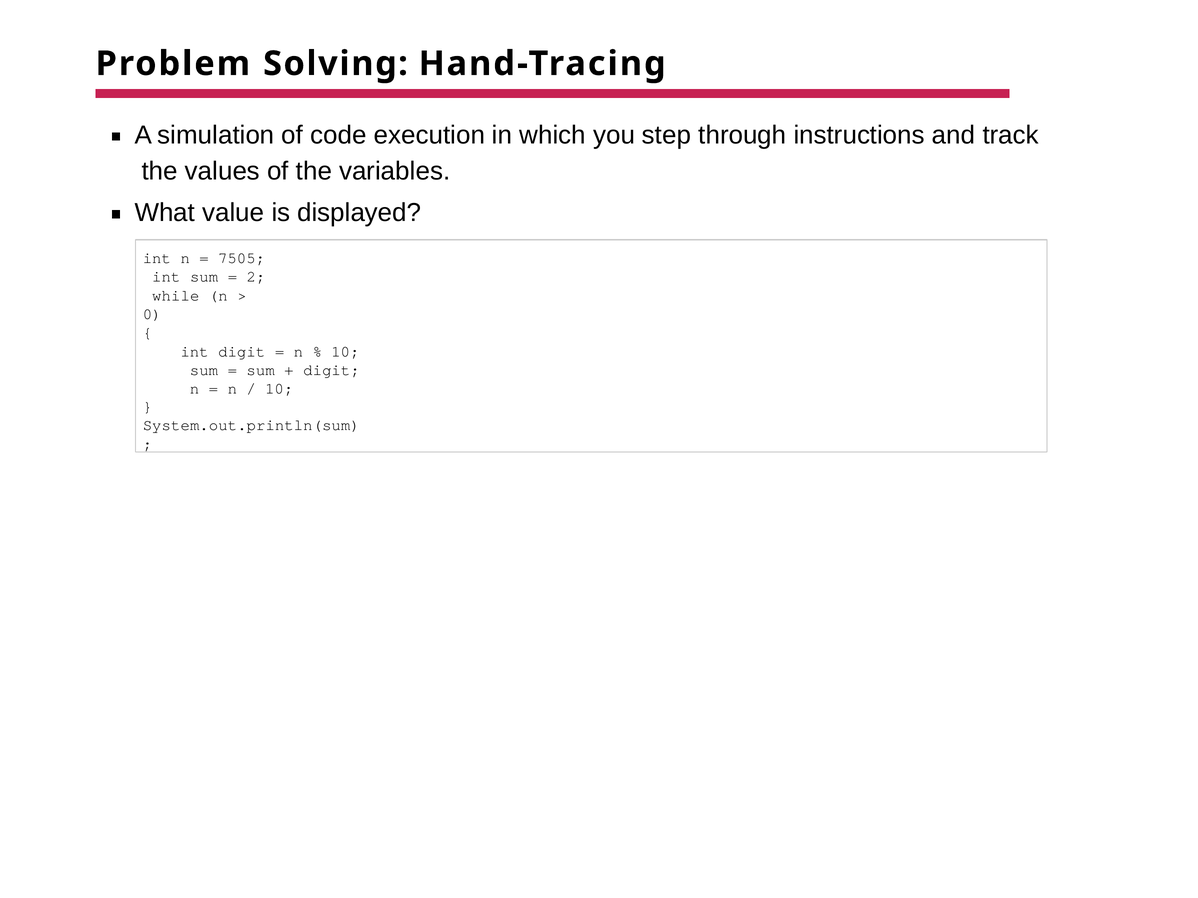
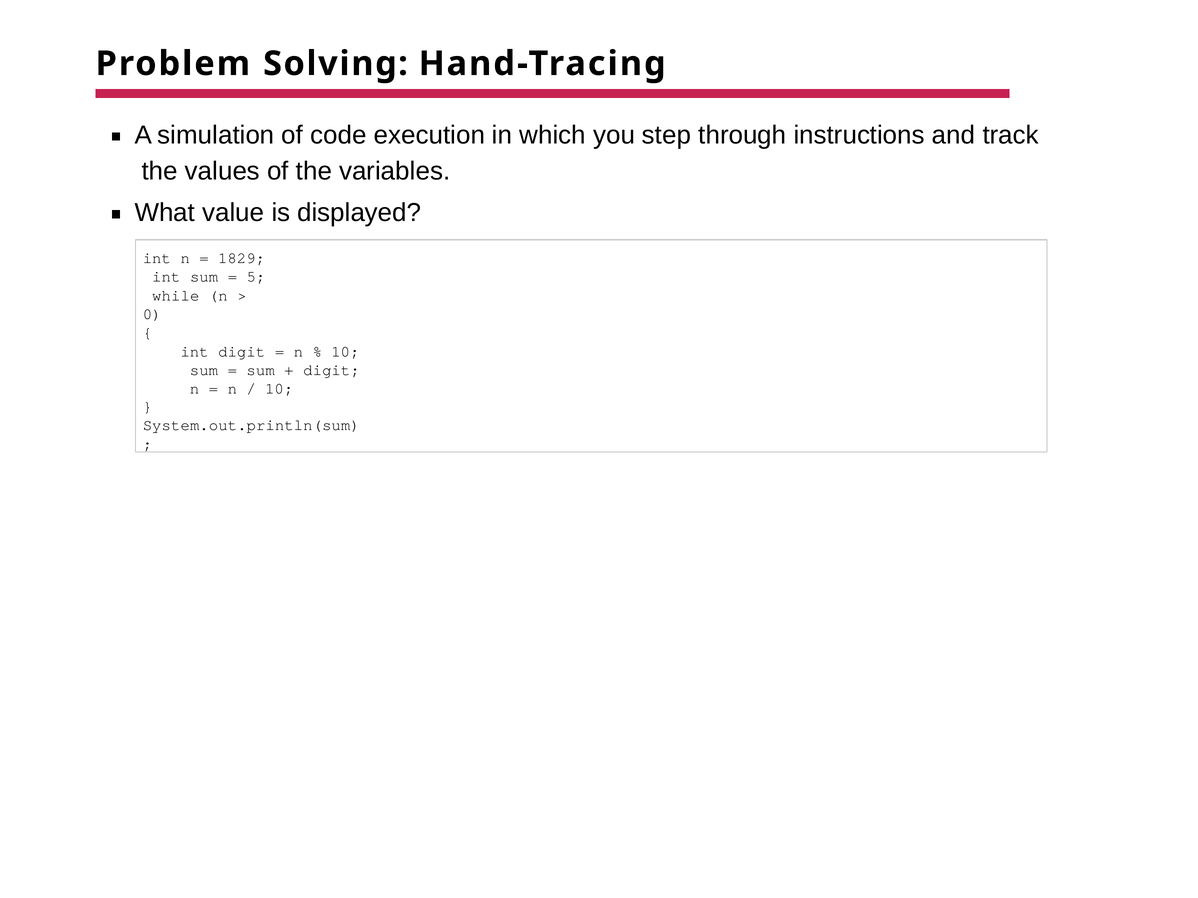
7505: 7505 -> 1829 (242, 258)
2: 2 -> 5 (256, 277)
